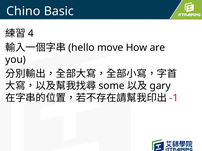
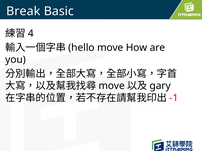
Chino: Chino -> Break (23, 11)
some: some -> move (112, 86)
